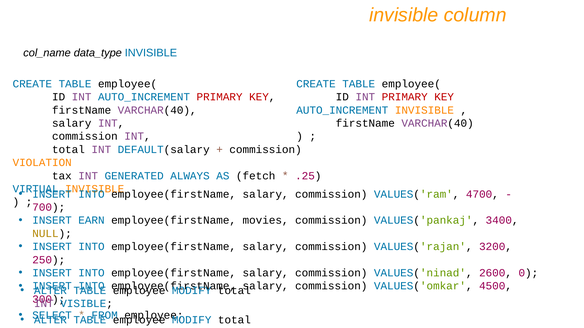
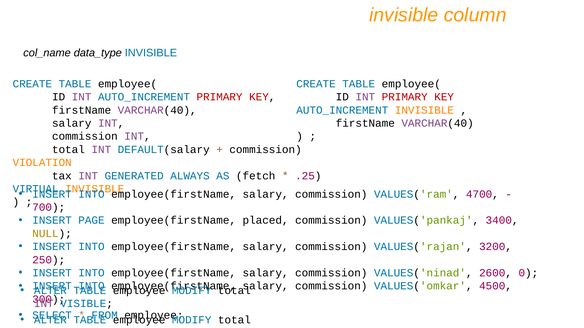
EARN: EARN -> PAGE (91, 221)
movies: movies -> placed (266, 221)
